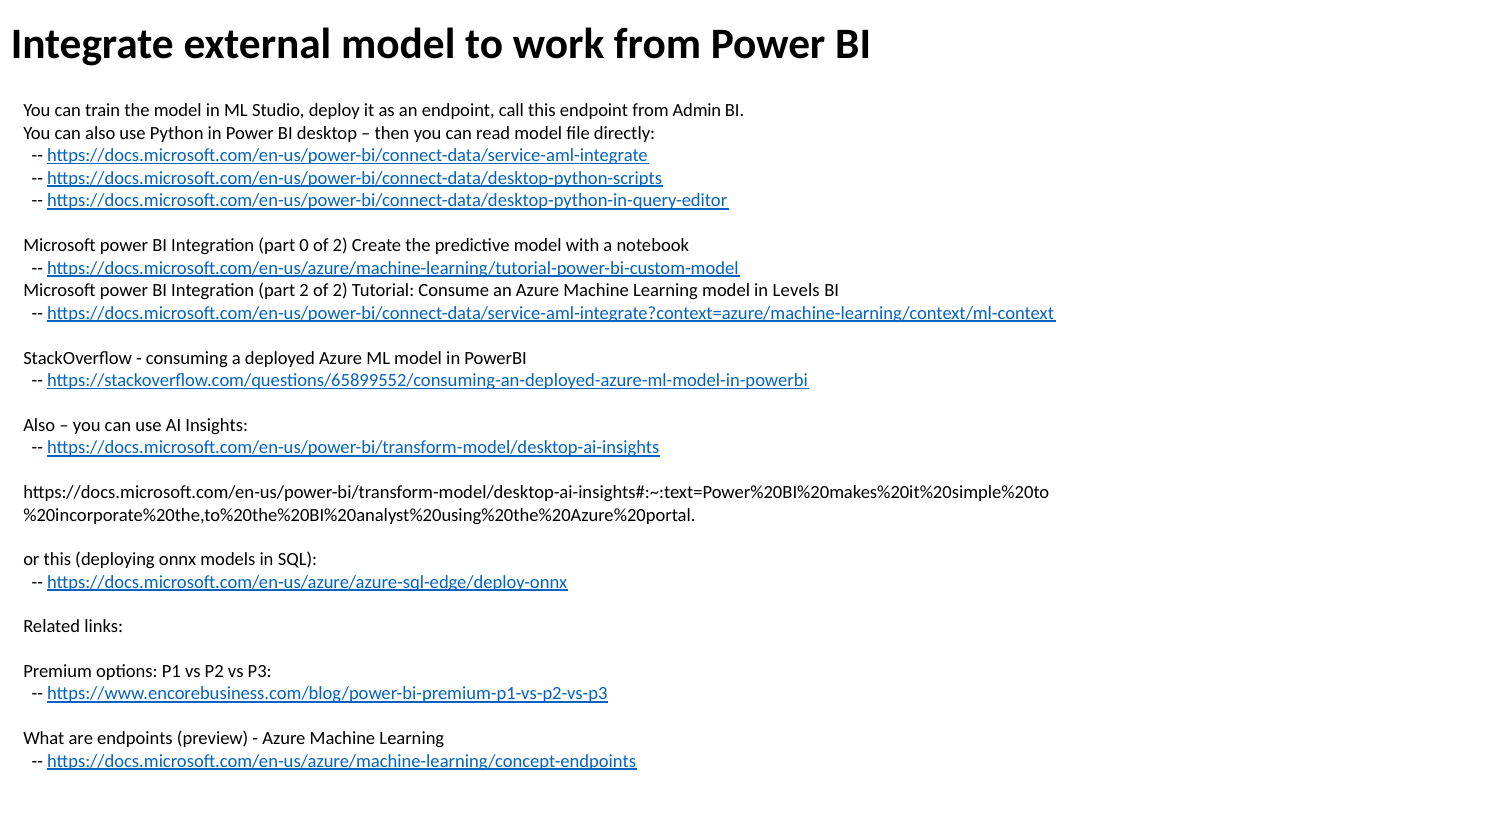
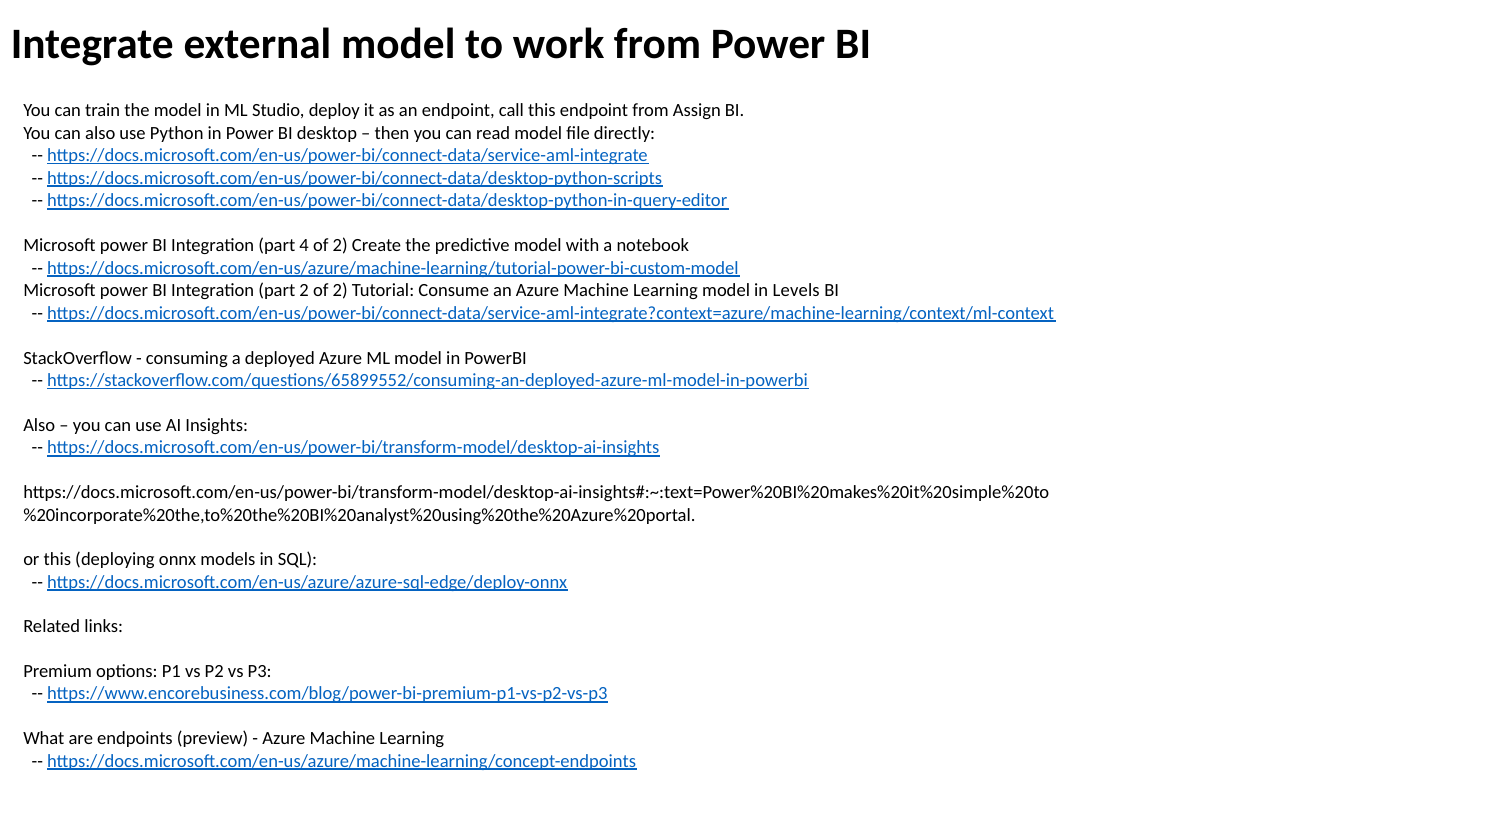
Admin: Admin -> Assign (697, 111)
0: 0 -> 4 (304, 246)
